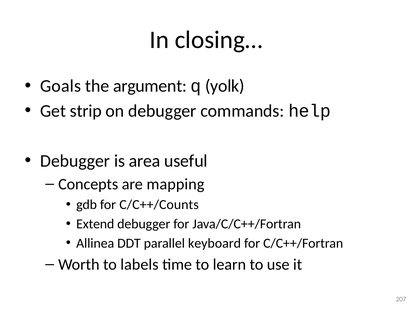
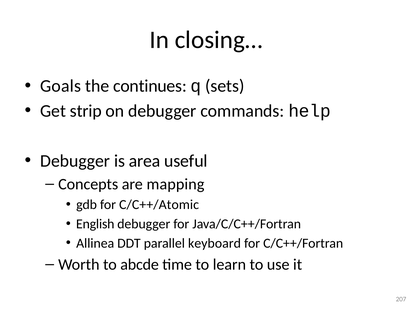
argument: argument -> continues (150, 86)
yolk: yolk -> sets (225, 86)
C/C++/Counts: C/C++/Counts -> C/C++/Atomic (159, 205)
Extend: Extend -> English (95, 224)
labels: labels -> abcde (140, 264)
